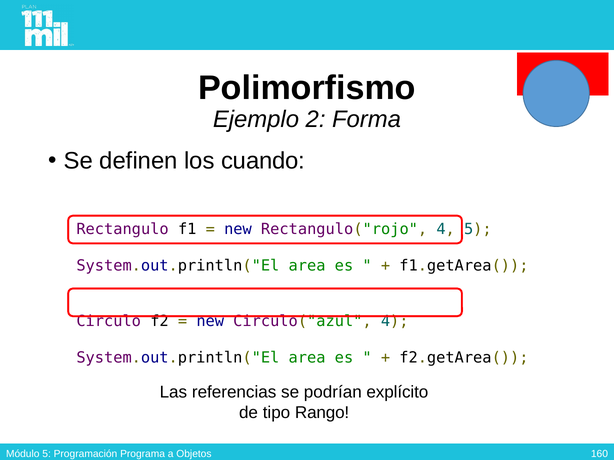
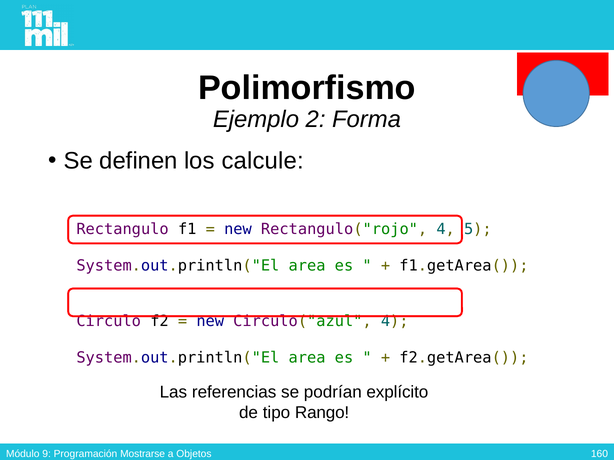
cuando: cuando -> calcule (263, 161)
Módulo 5: 5 -> 9 (47, 454)
Programa: Programa -> Mostrarse (143, 454)
